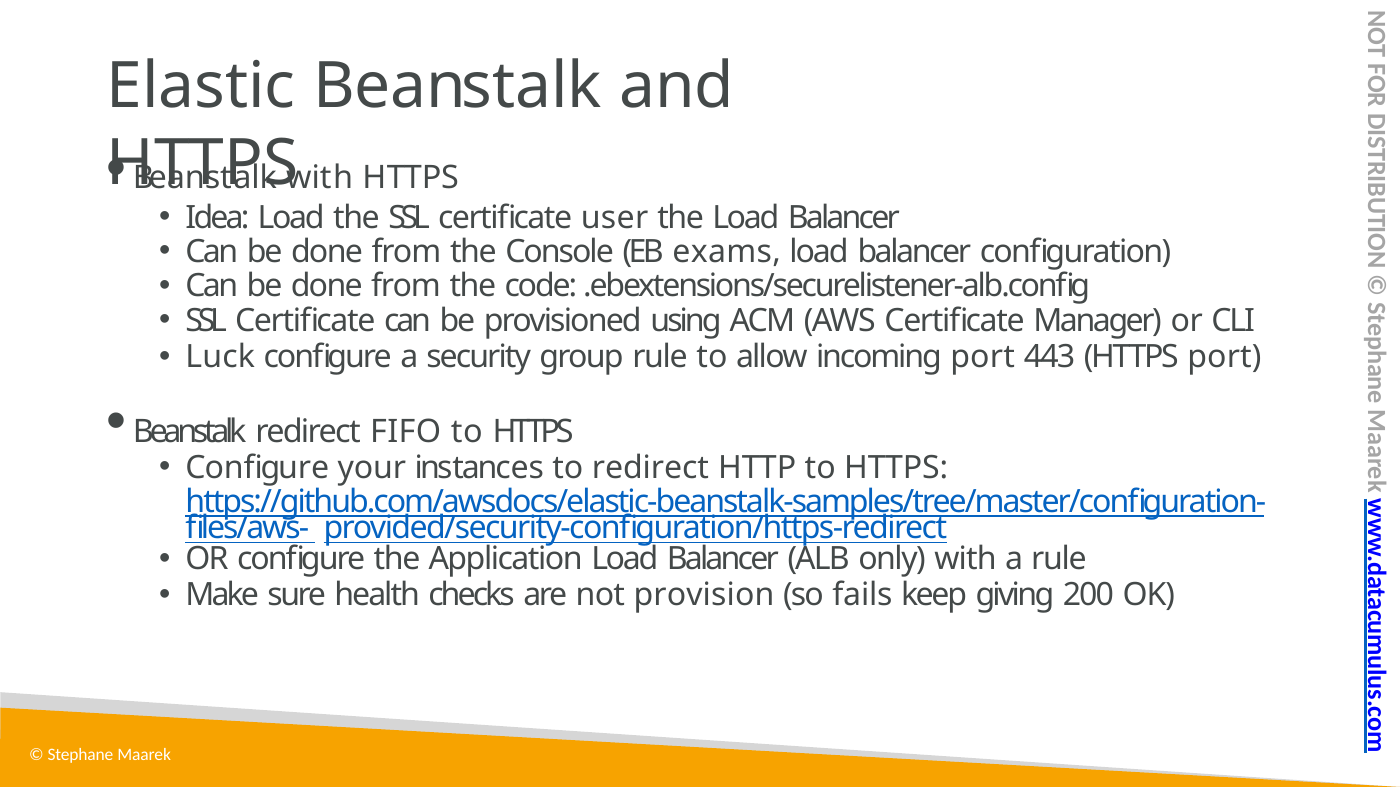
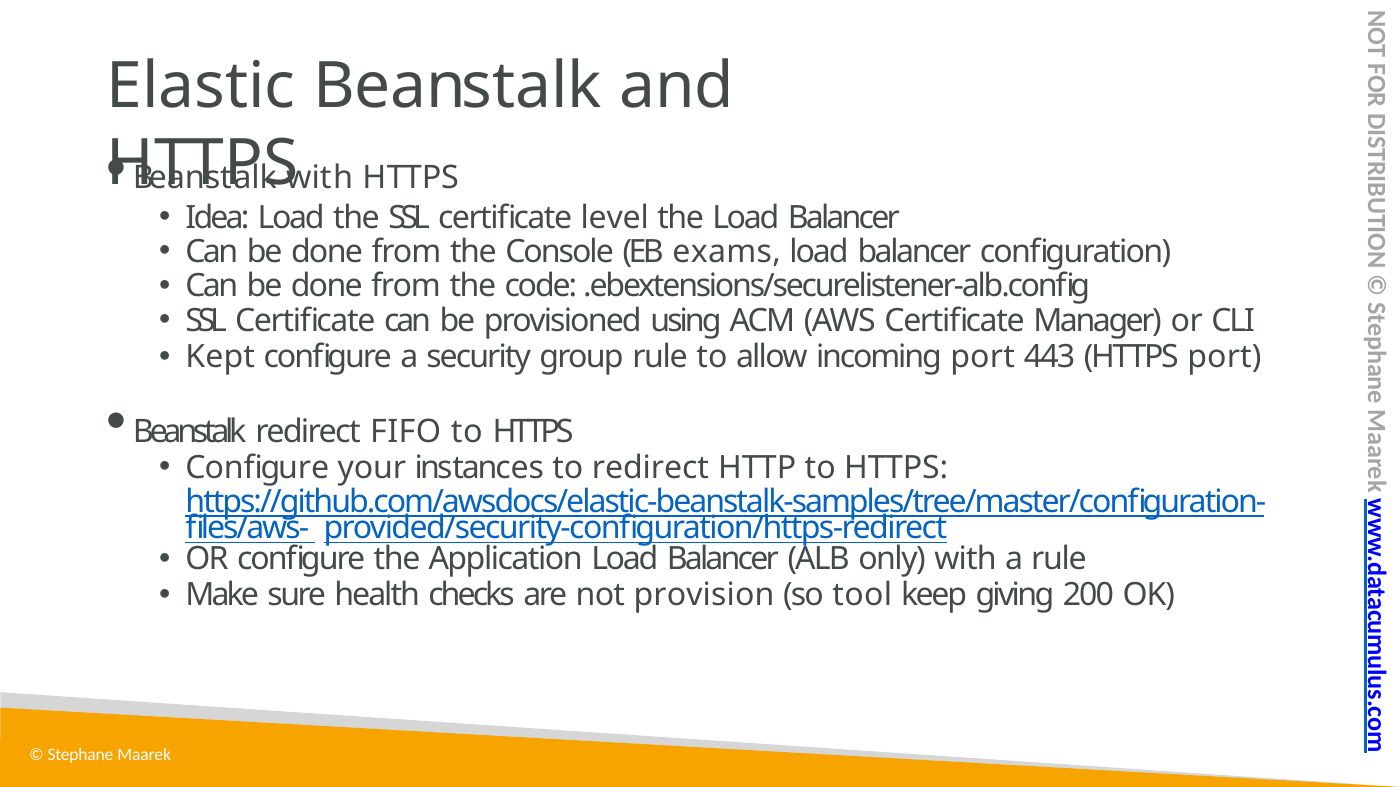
user: user -> level (615, 218)
Luck: Luck -> Kept (220, 357)
fails: fails -> tool (862, 596)
